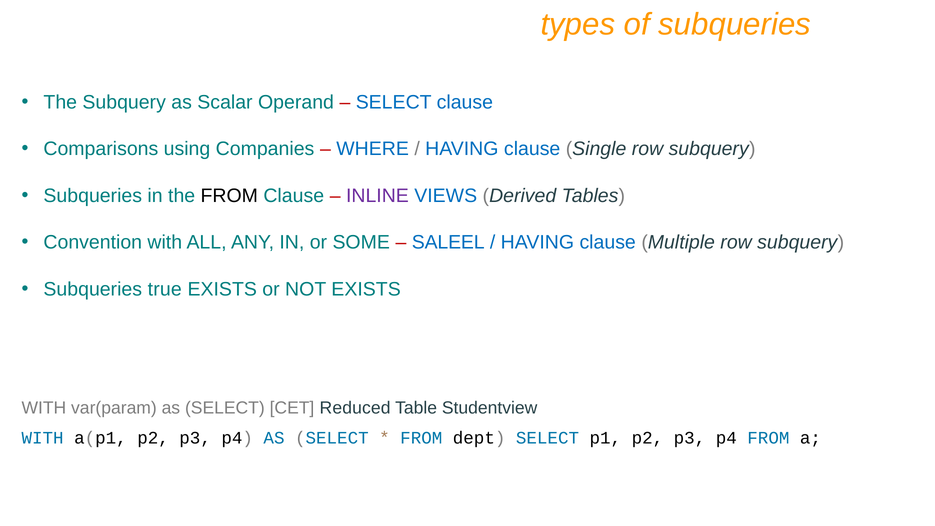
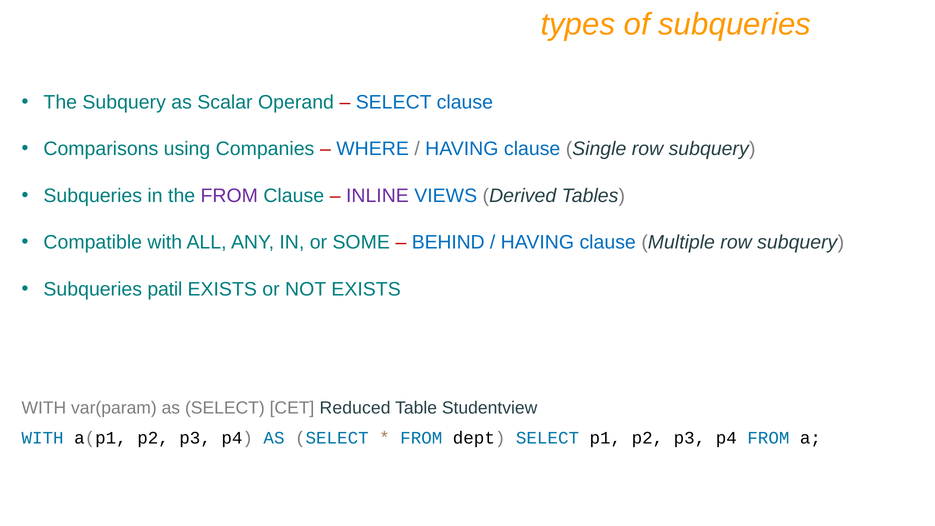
FROM colour: black -> purple (229, 196)
Convention: Convention -> Compatible (93, 242)
SALEEL: SALEEL -> BEHIND (448, 242)
true: true -> patil (165, 289)
